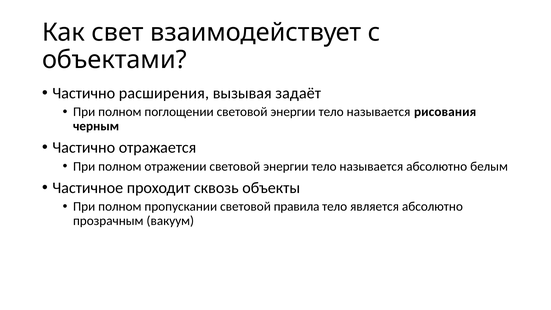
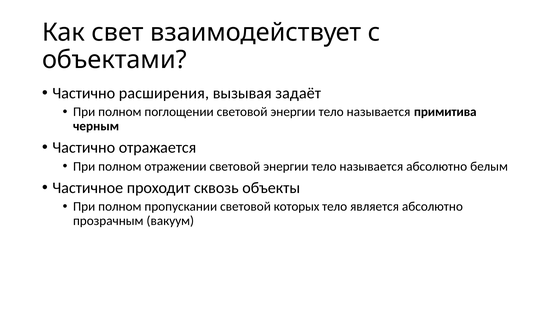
рисования: рисования -> примитива (445, 112)
правила: правила -> которых (297, 207)
